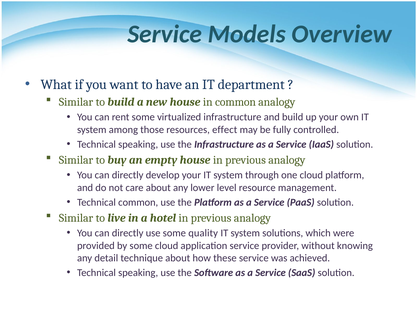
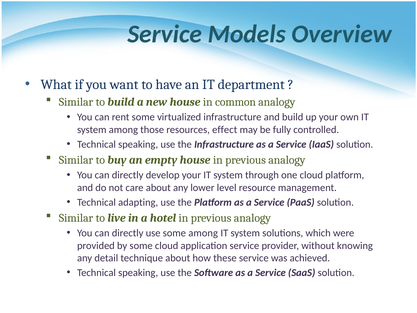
Technical common: common -> adapting (138, 202)
some quality: quality -> among (203, 233)
